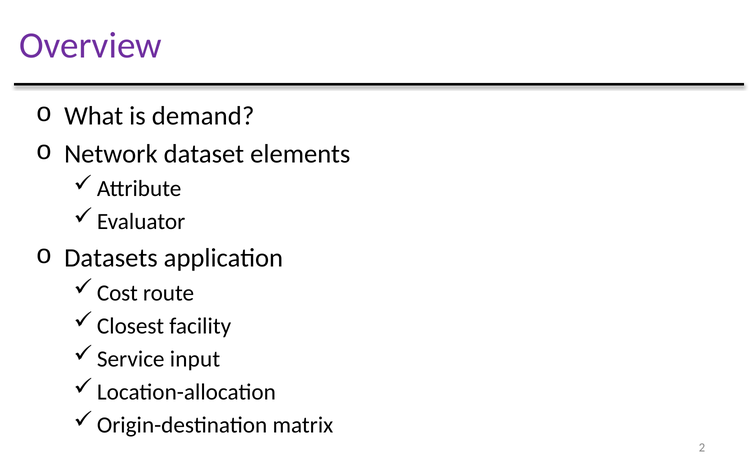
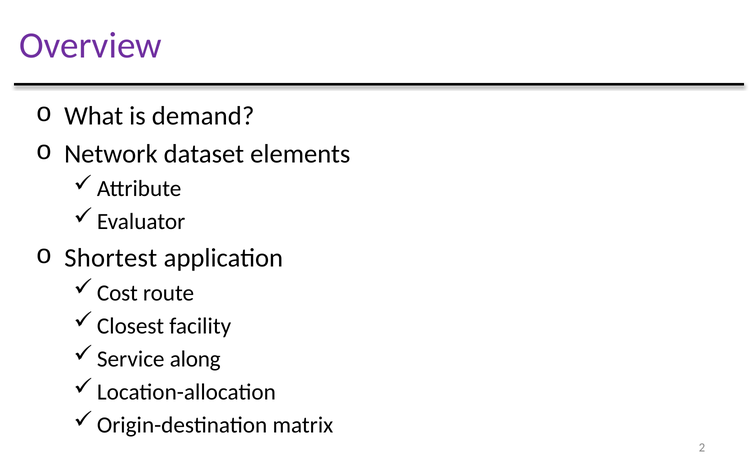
Datasets: Datasets -> Shortest (111, 258)
input: input -> along (195, 359)
